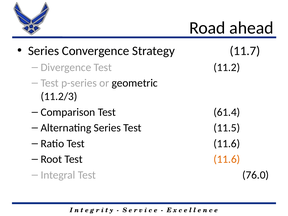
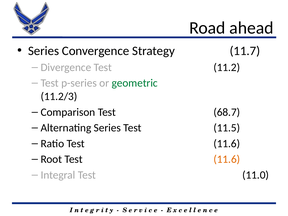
geometric colour: black -> green (135, 83)
61.4: 61.4 -> 68.7 (227, 112)
76.0: 76.0 -> 11.0 (256, 175)
